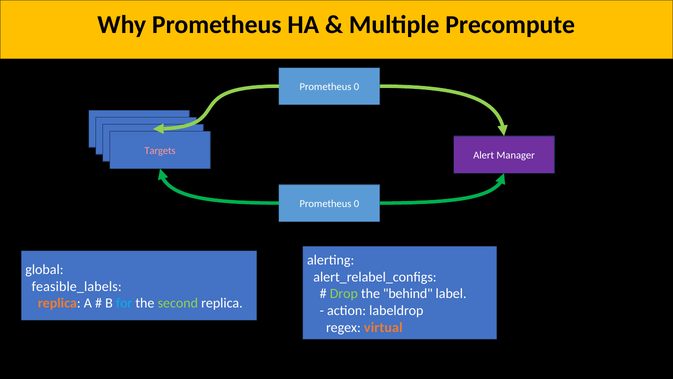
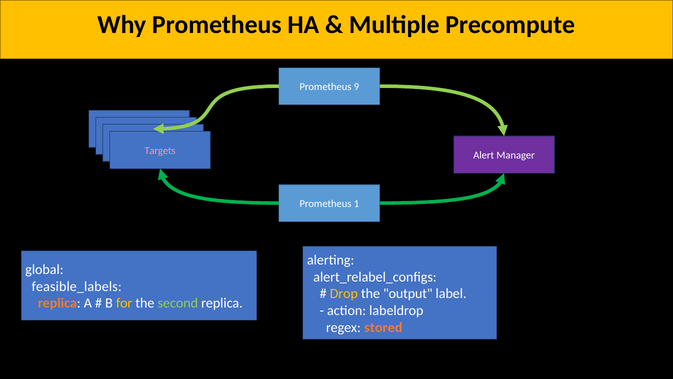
0: 0 -> 9 (356, 87)
0: 0 -> 1 (356, 204)
Drop colour: light green -> yellow (344, 293)
behind: behind -> output (408, 293)
for colour: light blue -> yellow (124, 303)
virtual: virtual -> stored (383, 327)
